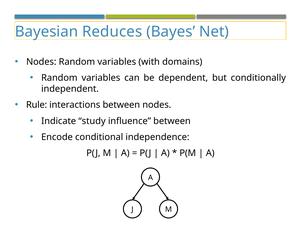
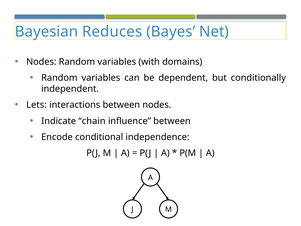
Rule: Rule -> Lets (37, 105)
study: study -> chain (92, 121)
